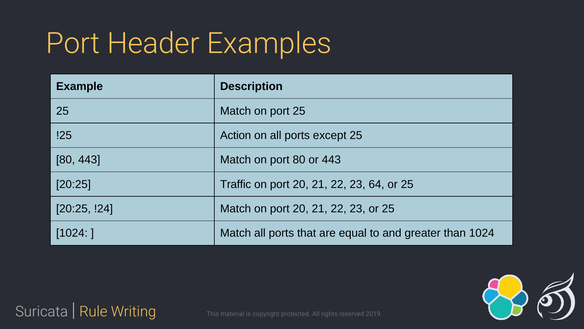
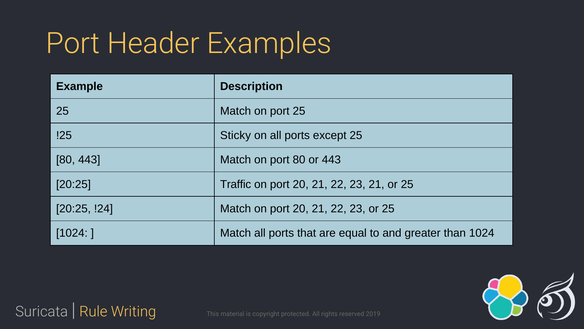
Action: Action -> Sticky (236, 135)
23 64: 64 -> 21 (376, 184)
